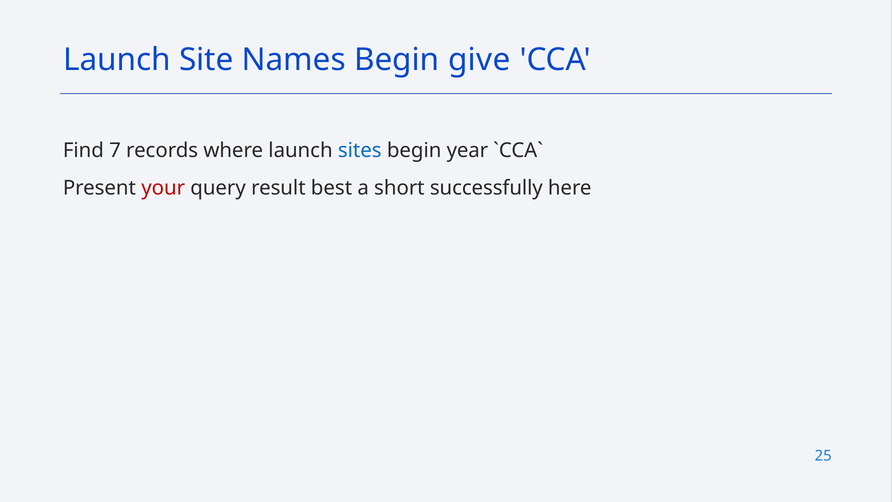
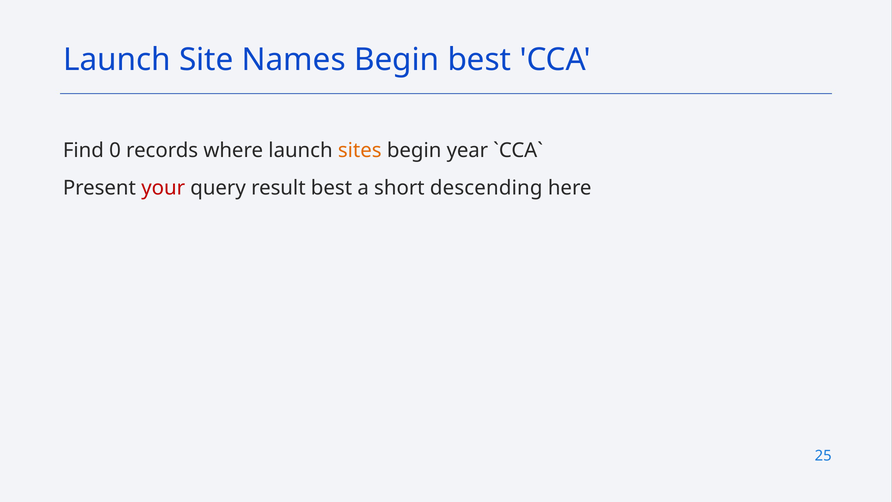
Begin give: give -> best (479, 60)
7: 7 -> 0 (115, 151)
sites colour: blue -> orange (360, 151)
successfully: successfully -> descending (486, 188)
